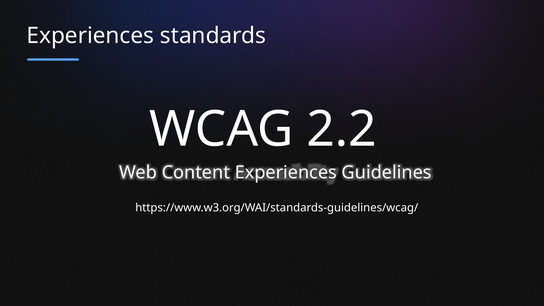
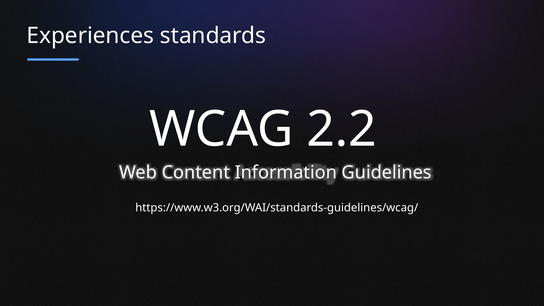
Content Experiences: Experiences -> Information (286, 173)
